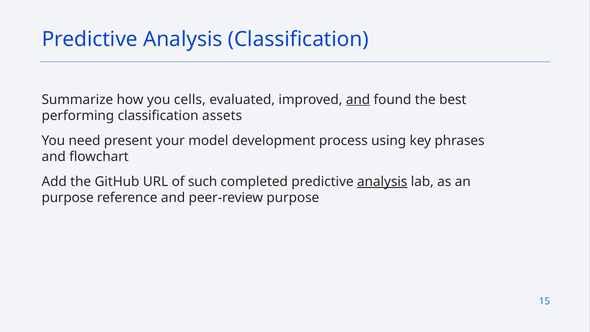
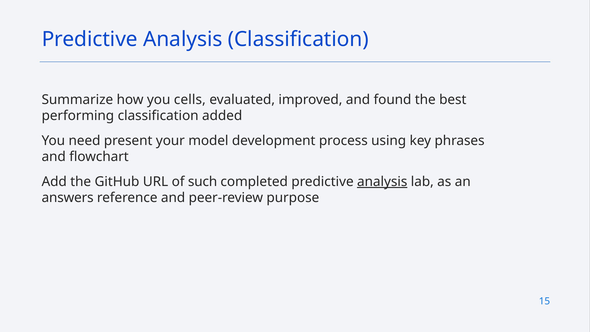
and underline: present -> none (358, 100)
assets: assets -> added (222, 116)
purpose: purpose -> answers (68, 198)
